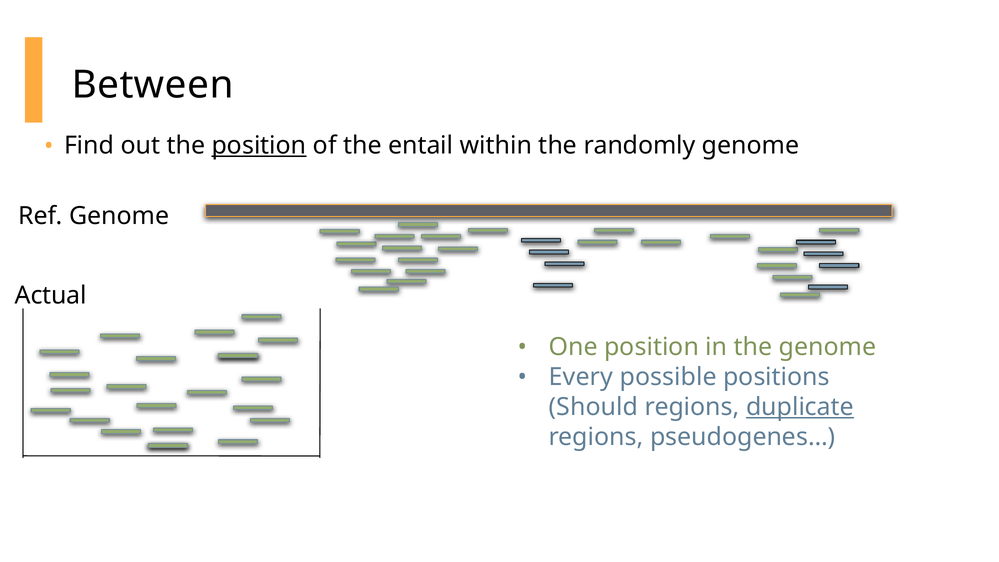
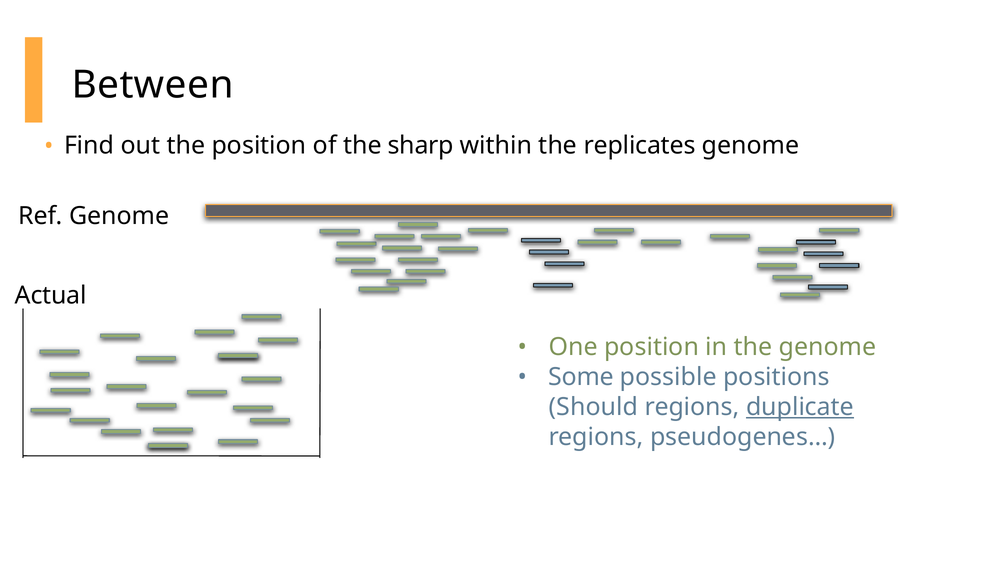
position underline: present -> none (259, 145)
entail: entail -> sharp (421, 145)
randomly: randomly -> replicates (640, 145)
Every: Every -> Some (581, 377)
